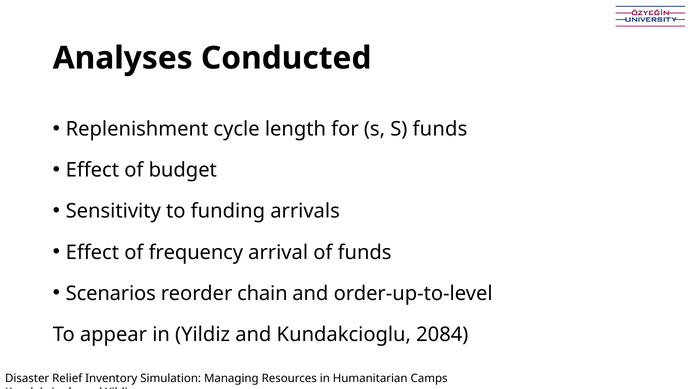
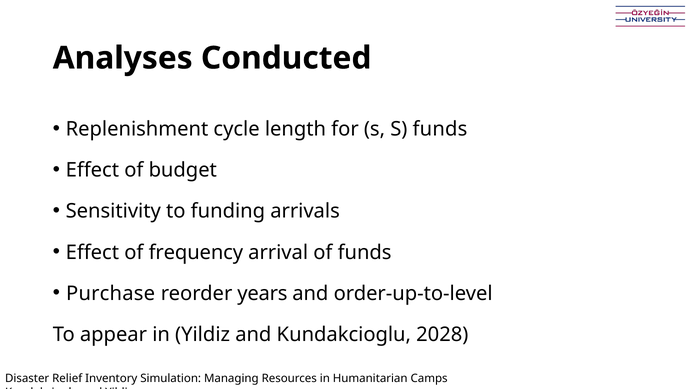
Scenarios: Scenarios -> Purchase (111, 294)
chain: chain -> years (262, 294)
2084: 2084 -> 2028 (442, 335)
